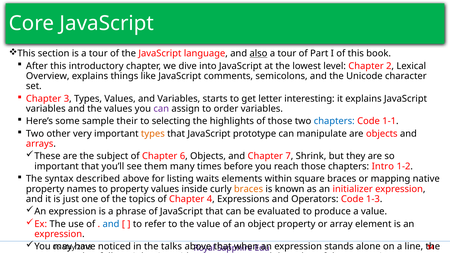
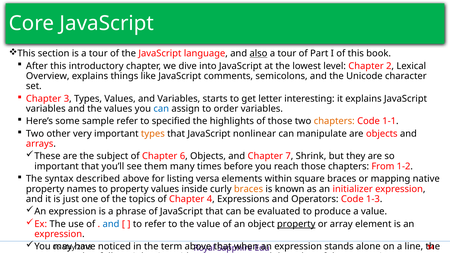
can colour: purple -> blue (161, 109)
sample their: their -> refer (127, 121)
selecting: selecting -> specified (171, 121)
chapters colour: blue -> orange (334, 121)
prototype: prototype -> nonlinear (254, 134)
Intro: Intro -> From (383, 166)
waits: waits -> versa (208, 179)
property underline: none -> present (296, 224)
talks: talks -> term (172, 247)
